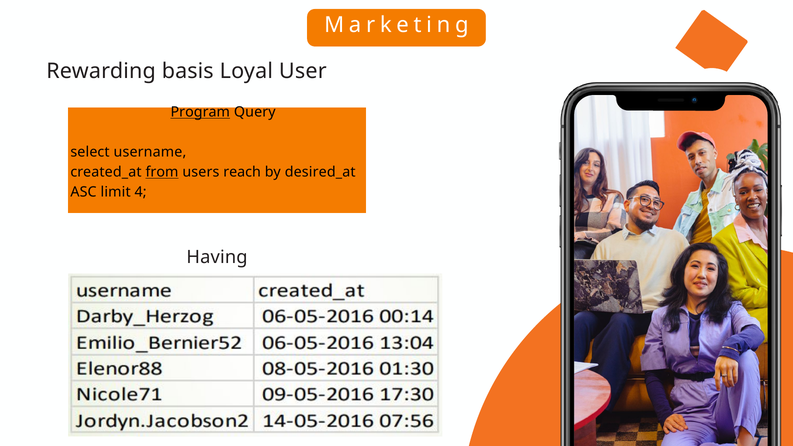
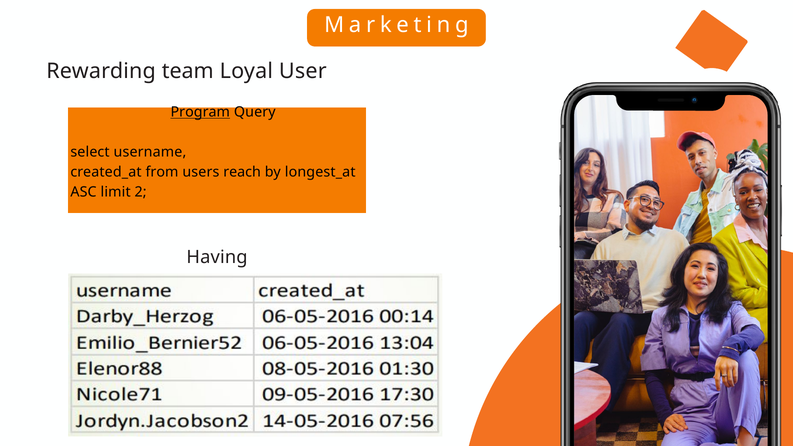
basis: basis -> team (188, 71)
from underline: present -> none (162, 172)
desired_at: desired_at -> longest_at (320, 172)
4: 4 -> 2 (141, 192)
